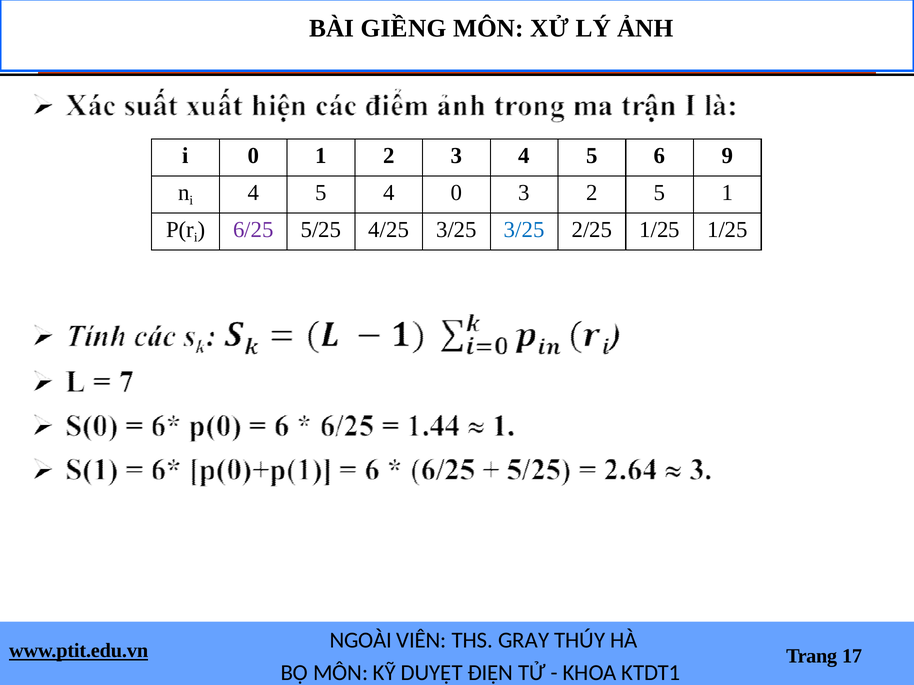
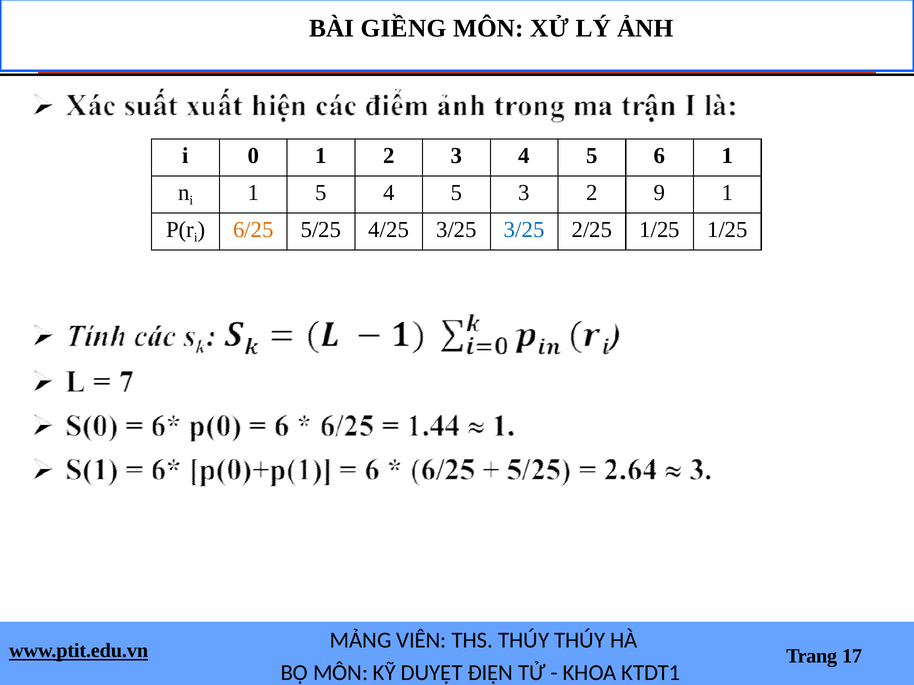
6 9: 9 -> 1 (727, 156)
i 4: 4 -> 1 (253, 193)
5 4 0: 0 -> 5 (456, 193)
2 5: 5 -> 9 (660, 193)
6/25 colour: purple -> orange (253, 230)
NGOÀI: NGOÀI -> MẢNG (361, 641)
THS GRAY: GRAY -> THÚY (524, 641)
